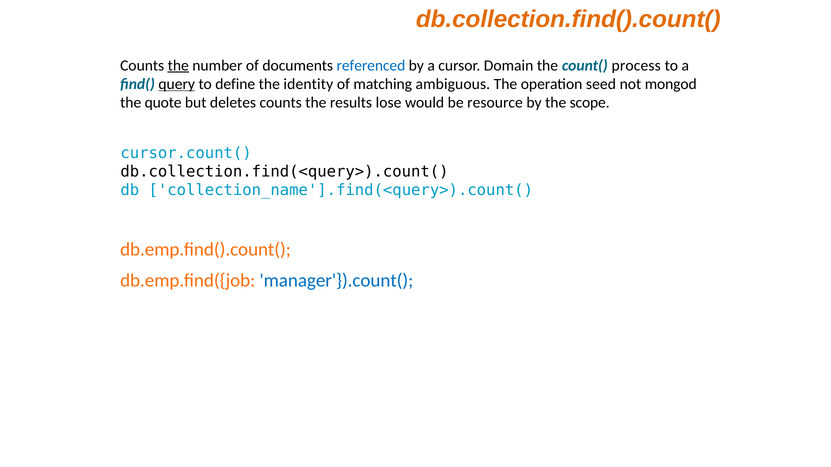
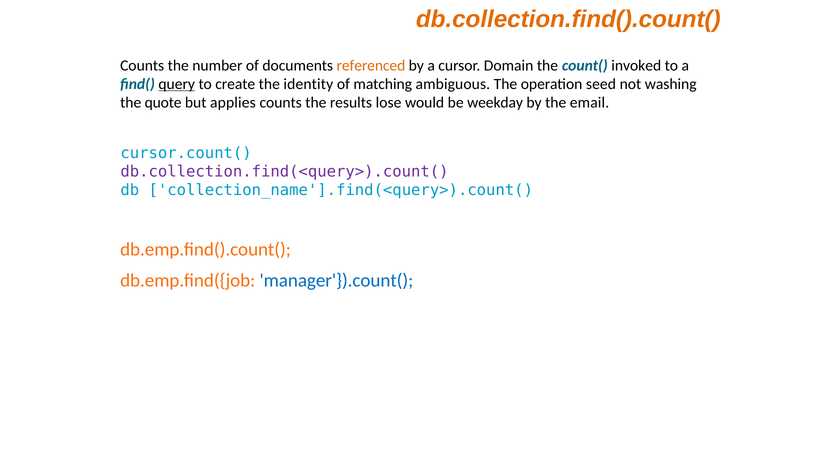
the underline: present -> none (178, 65)
referenced colour: blue -> orange (371, 65)
process: process -> invoked (636, 65)
define: define -> create (235, 84)
mongod: mongod -> washing (671, 84)
deletes: deletes -> applies (233, 103)
resource: resource -> weekday (495, 103)
scope: scope -> email (590, 103)
db.collection.find(<query>).count( colour: black -> purple (285, 172)
